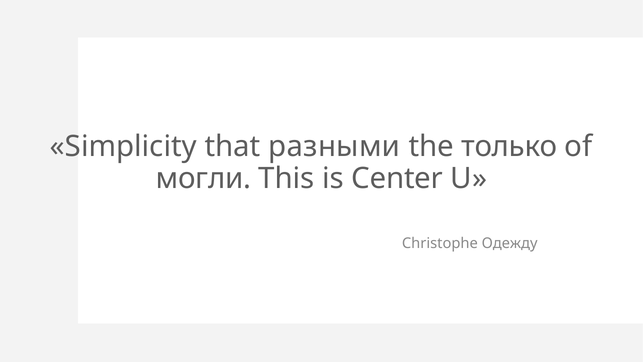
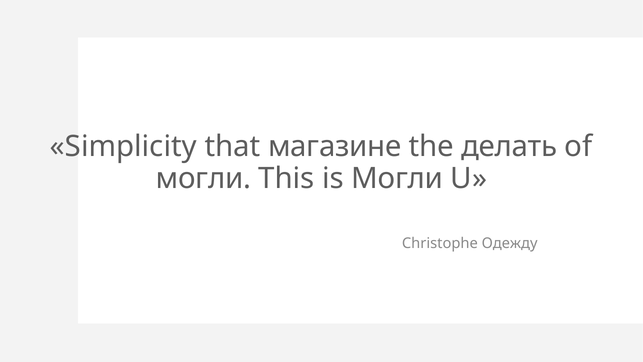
разными: разными -> магазине (335, 146)
только: только -> делать (509, 146)
is Center: Center -> Могли (397, 178)
